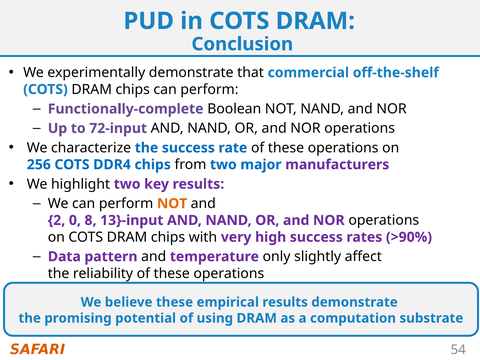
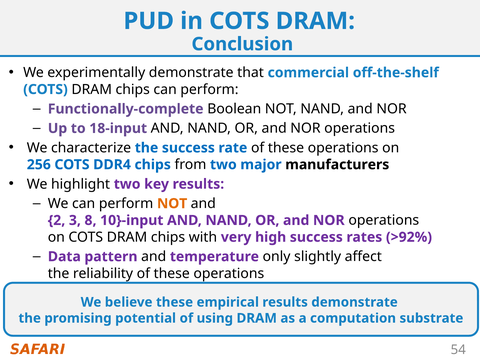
72-input: 72-input -> 18-input (118, 128)
manufacturers colour: purple -> black (337, 165)
0: 0 -> 3 (75, 220)
13}-input: 13}-input -> 10}-input (132, 220)
>90%: >90% -> >92% (409, 237)
